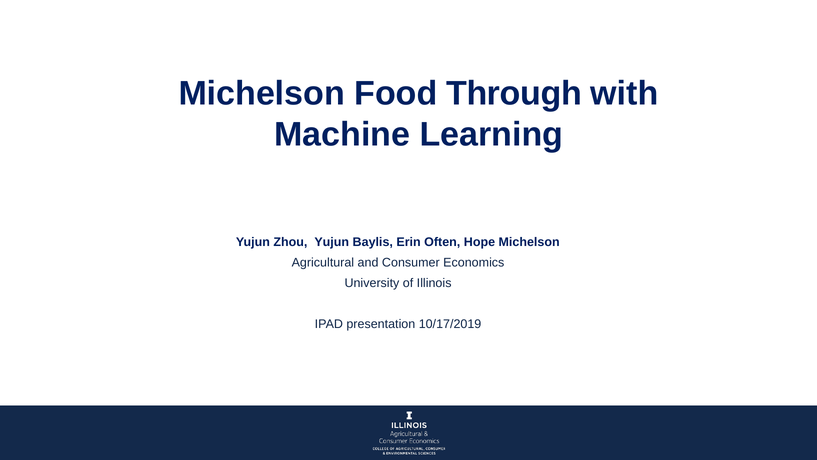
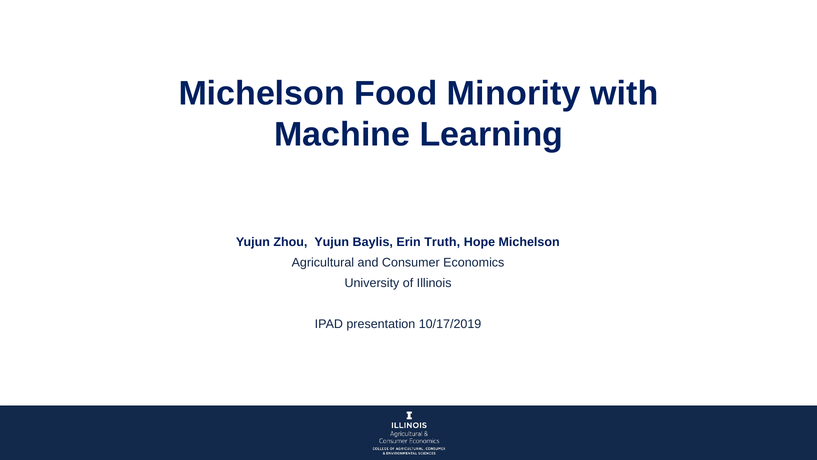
Through: Through -> Minority (514, 94)
Often: Often -> Truth (442, 242)
